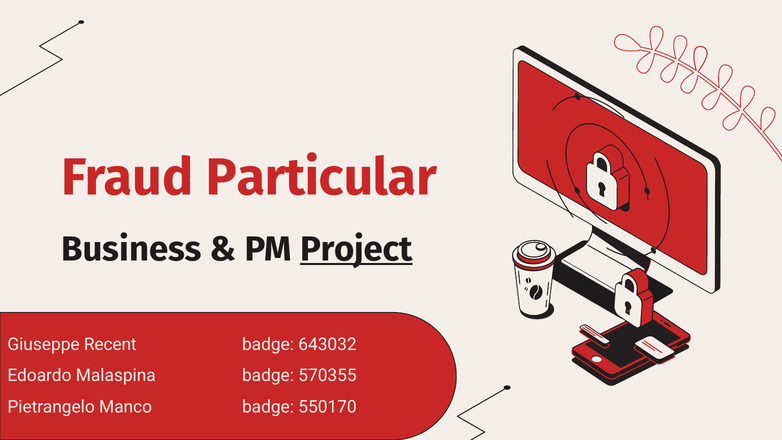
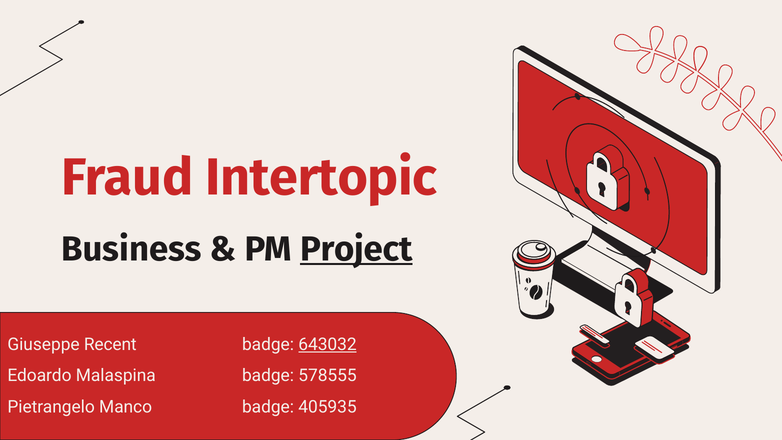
Particular: Particular -> Intertopic (321, 177)
643032 underline: none -> present (328, 344)
570355: 570355 -> 578555 (328, 376)
550170: 550170 -> 405935 (328, 407)
